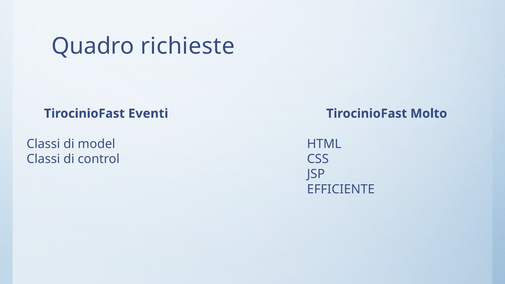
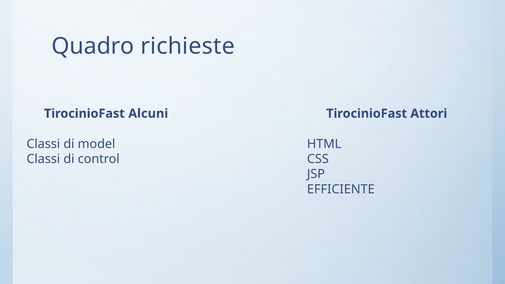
Eventi: Eventi -> Alcuni (148, 114)
Molto: Molto -> Attori (429, 114)
